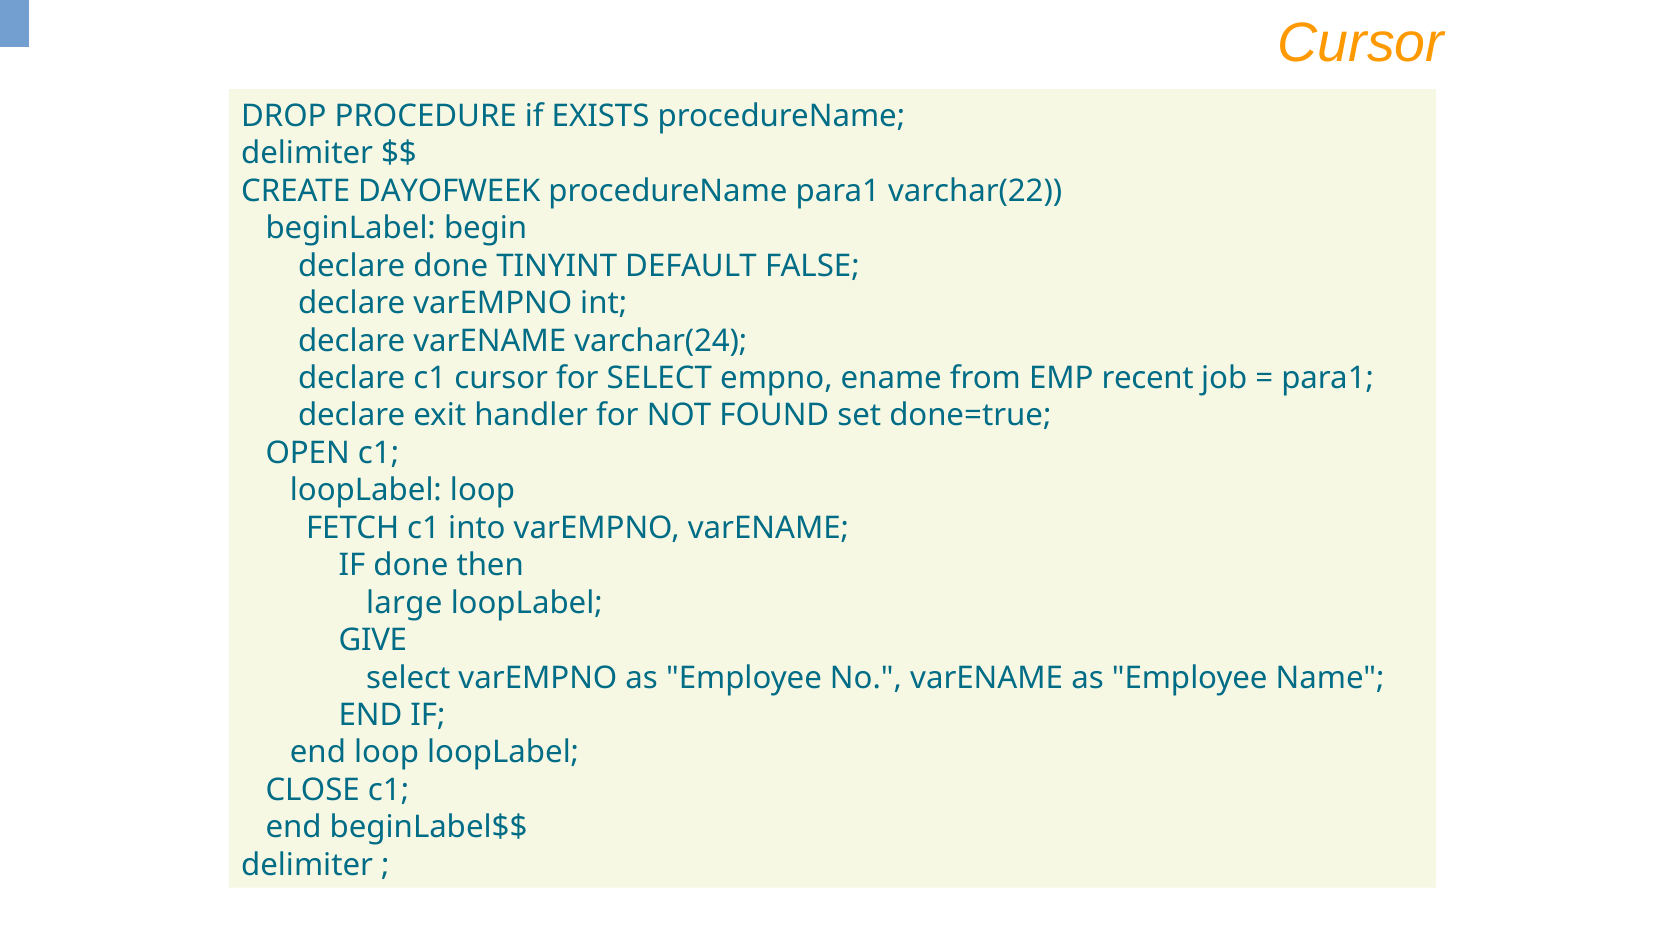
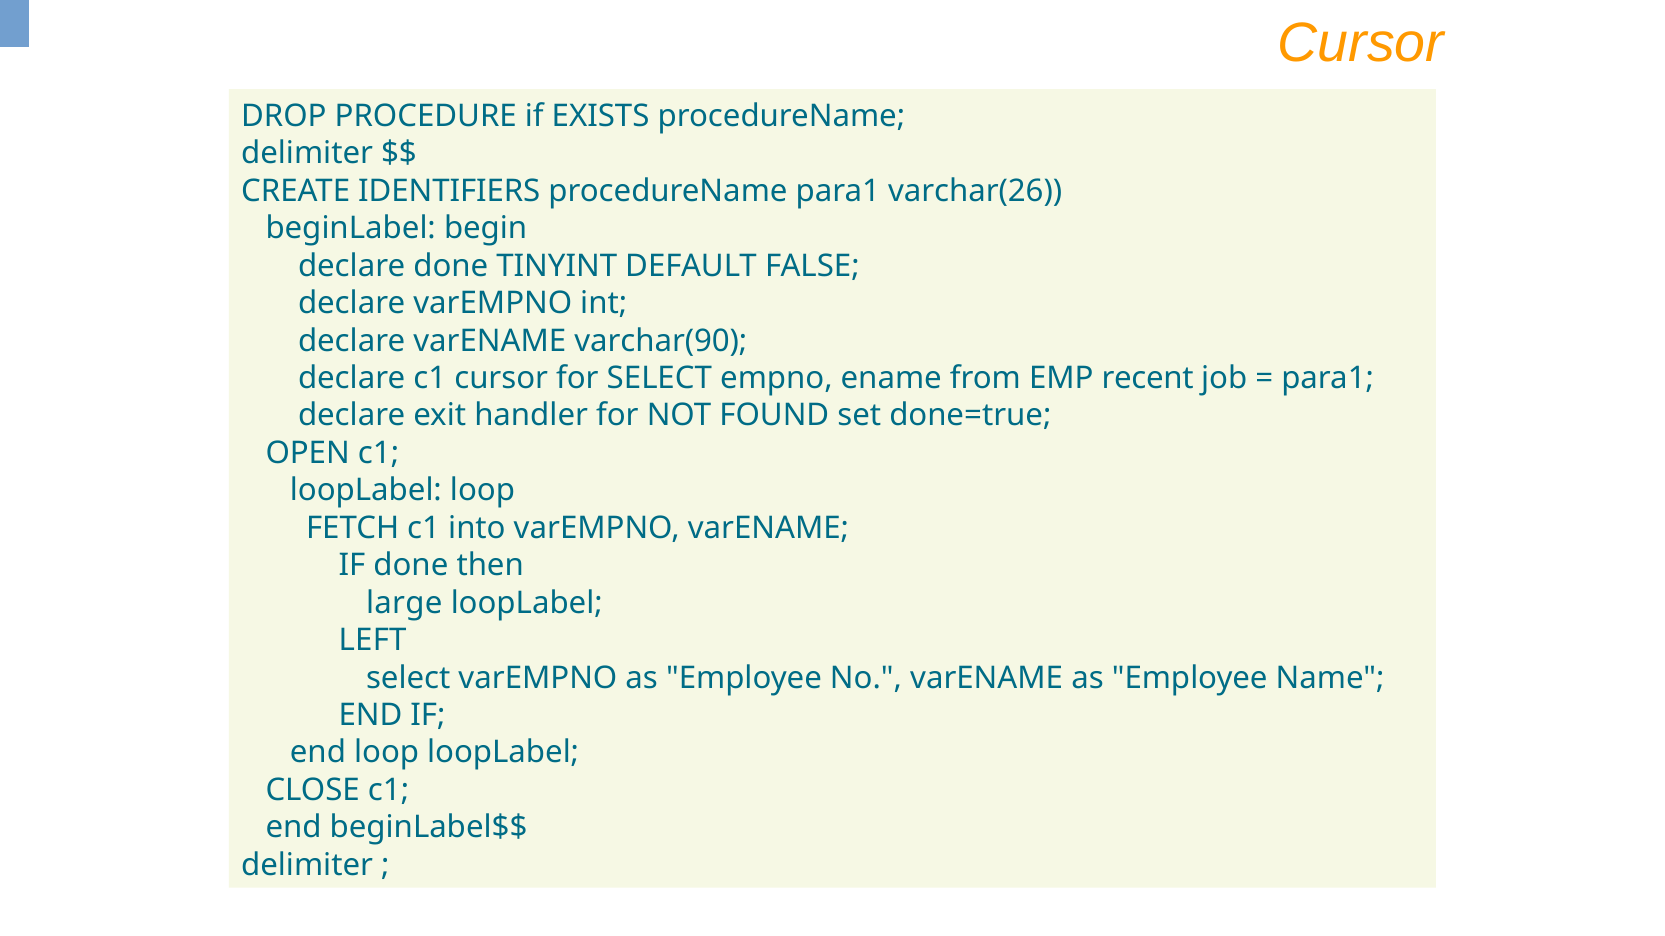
DAYOFWEEK: DAYOFWEEK -> IDENTIFIERS (449, 191)
varchar(22: varchar(22 -> varchar(26 (975, 191)
varchar(24: varchar(24 -> varchar(90 (661, 341)
GIVE: GIVE -> LEFT (373, 641)
